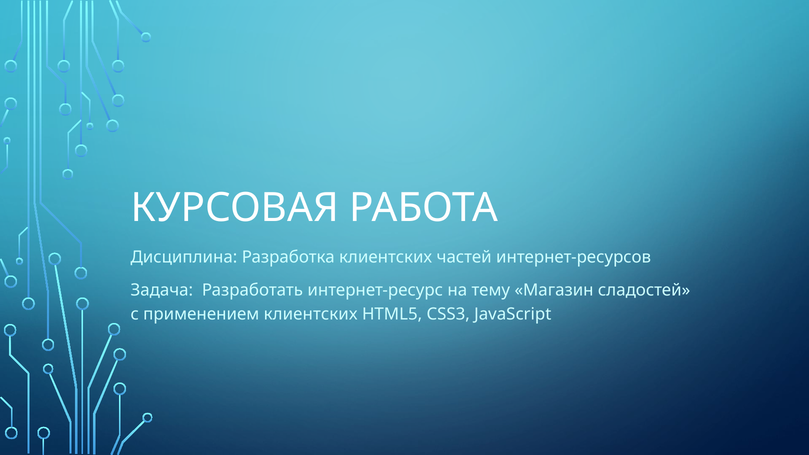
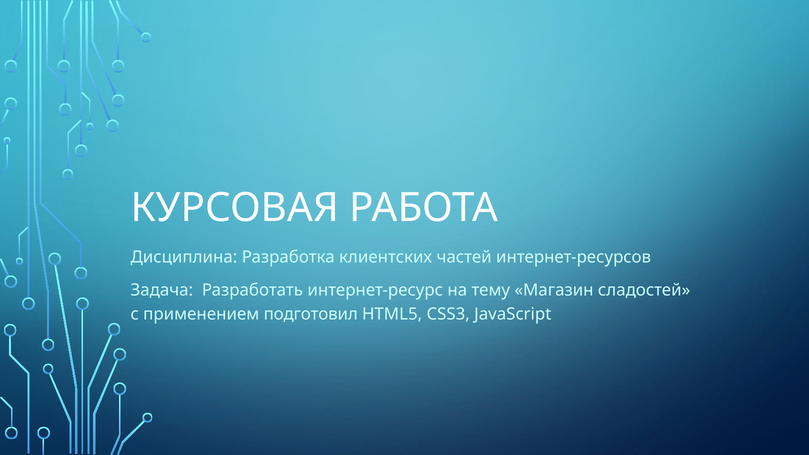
применением клиентских: клиентских -> подготовил (311, 314)
